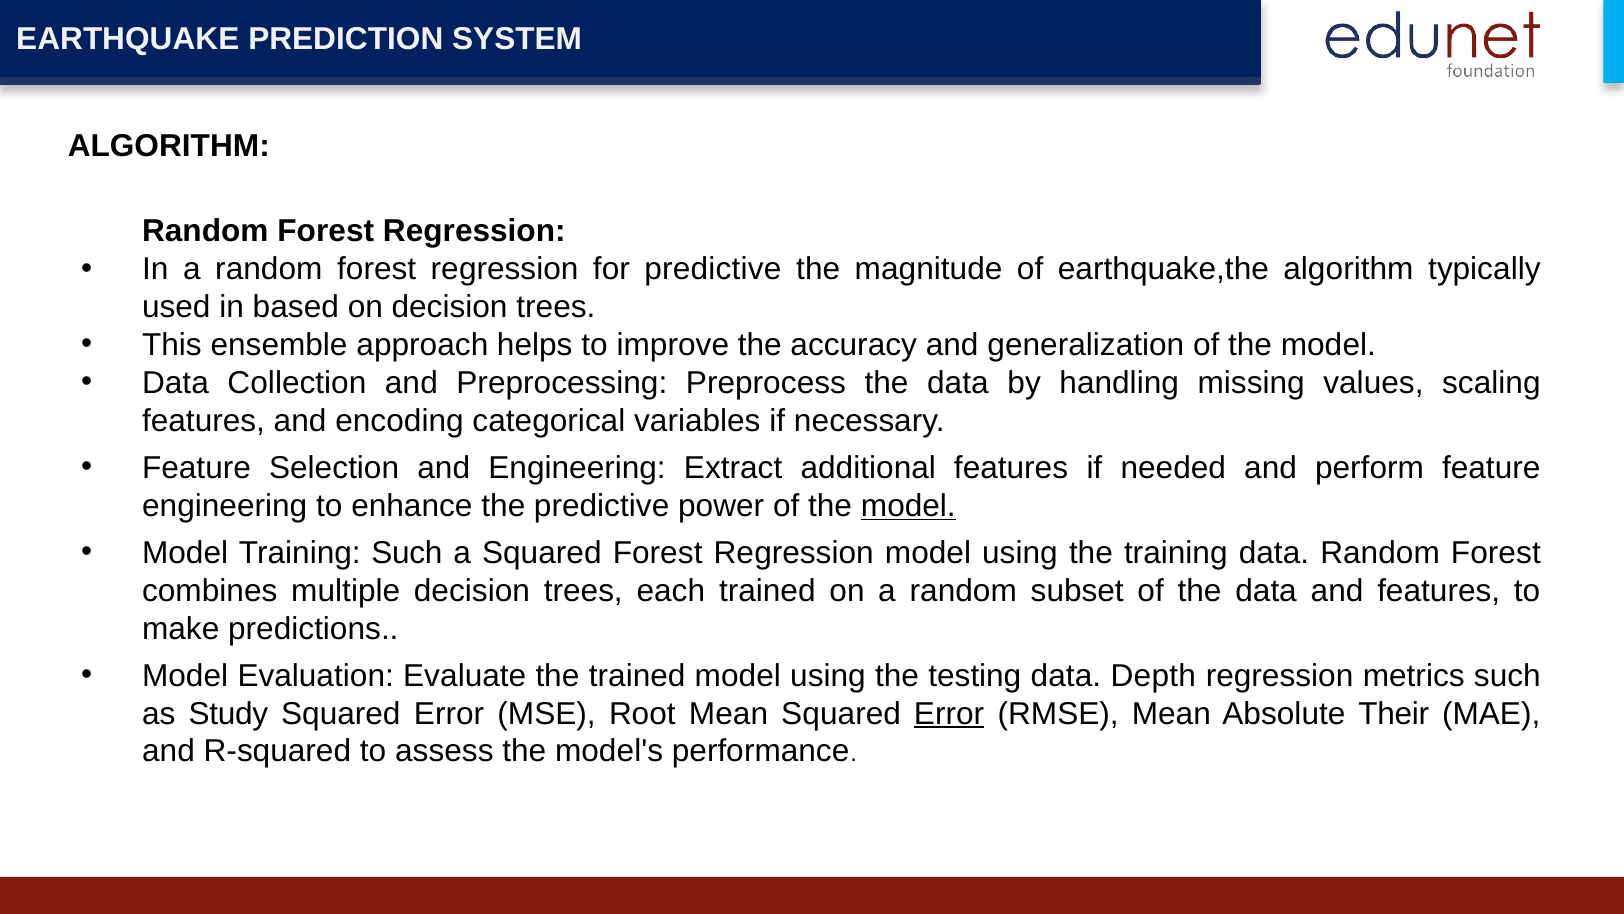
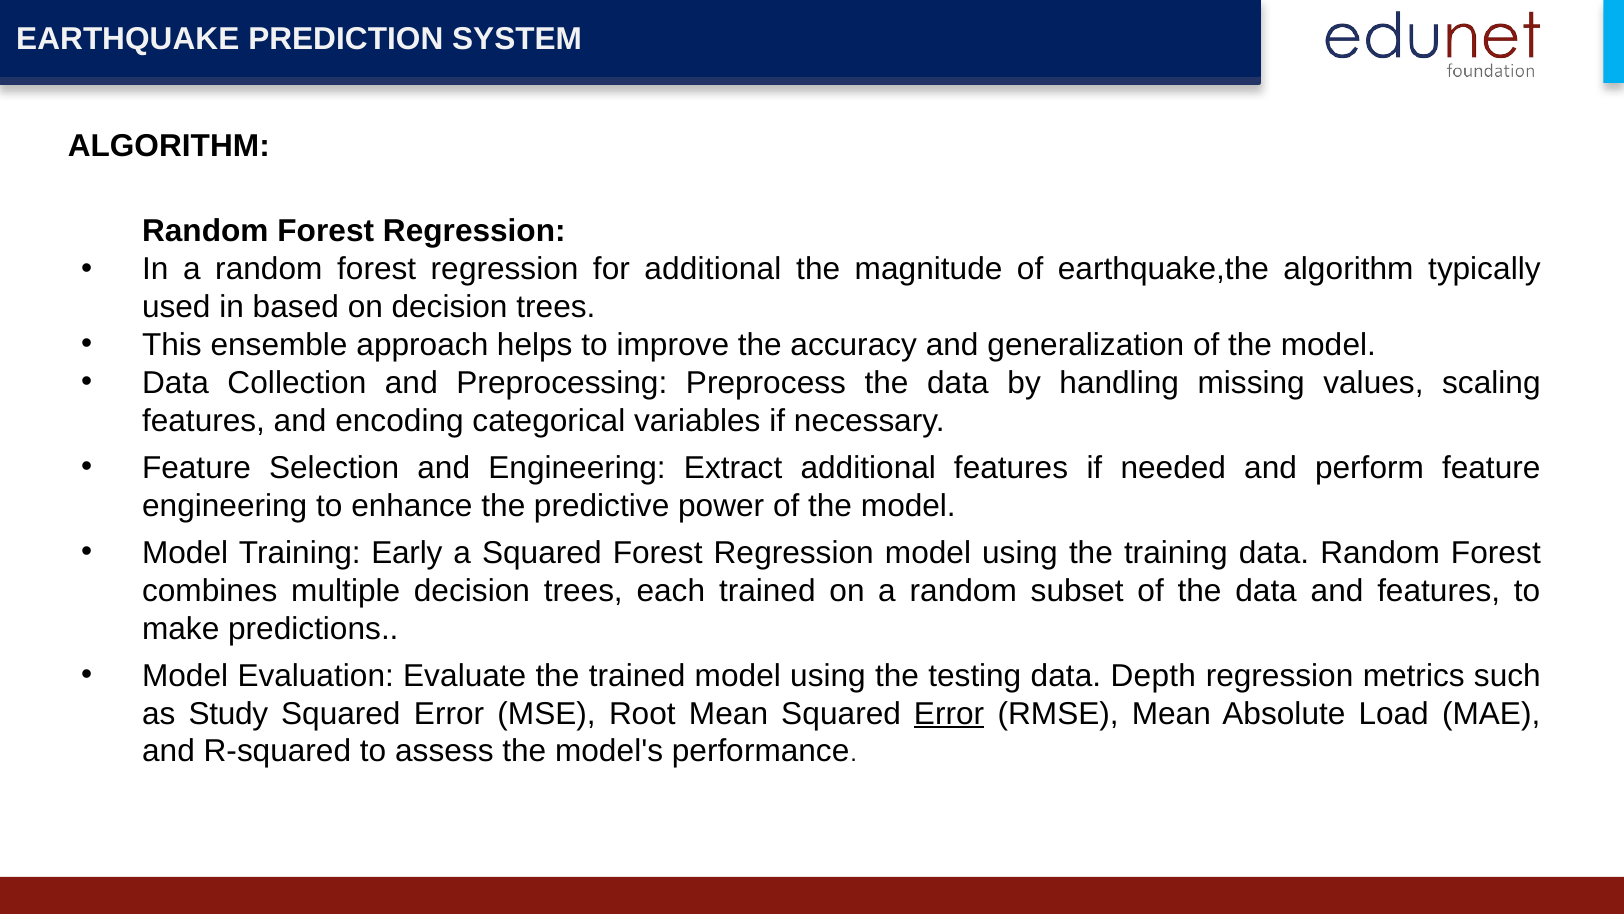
for predictive: predictive -> additional (713, 269)
model underline: present -> none (908, 506)
Training Such: Such -> Early (407, 553)
Their: Their -> Load (1394, 713)
